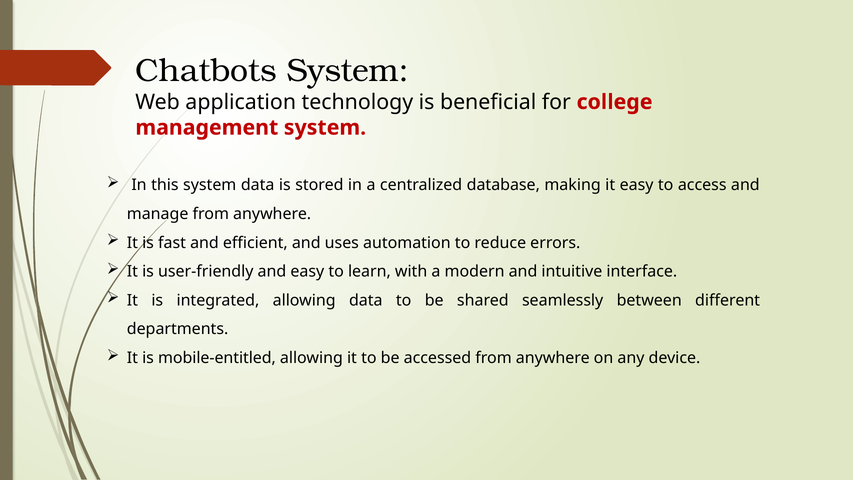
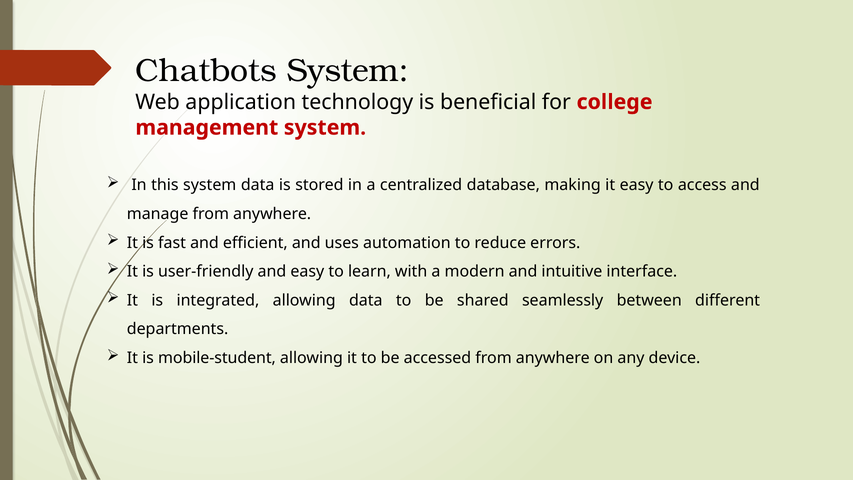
mobile-entitled: mobile-entitled -> mobile-student (217, 358)
